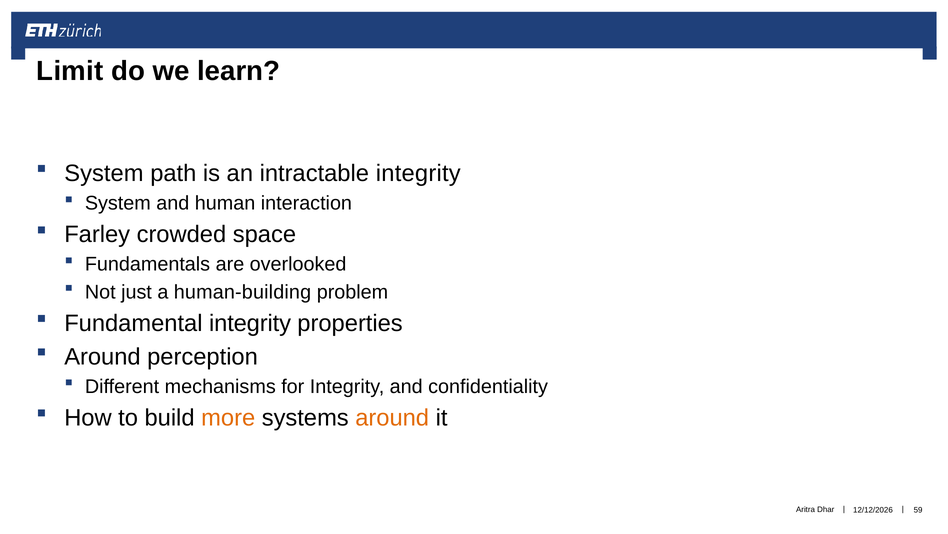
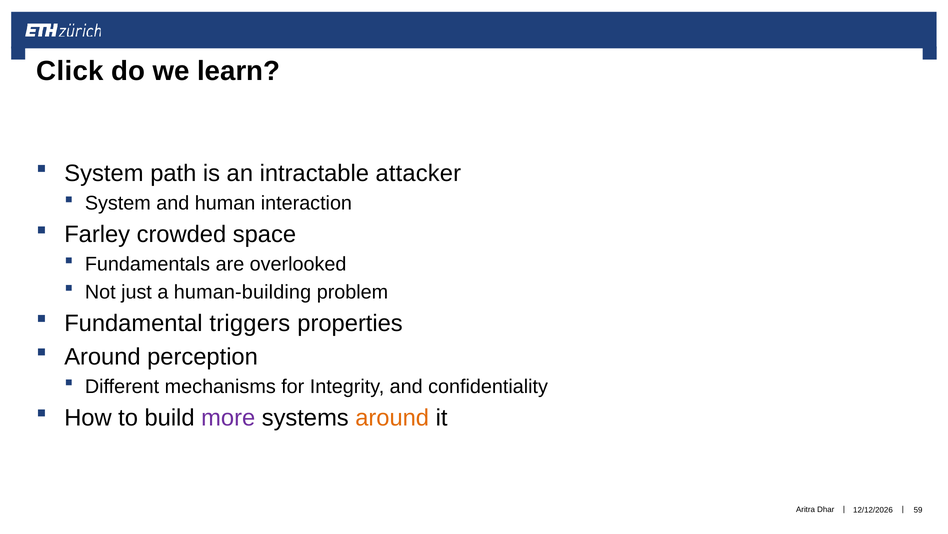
Limit: Limit -> Click (70, 71)
intractable integrity: integrity -> attacker (418, 173)
Fundamental integrity: integrity -> triggers (250, 323)
more colour: orange -> purple (228, 418)
